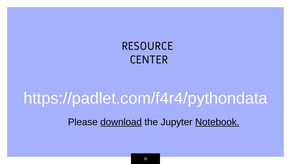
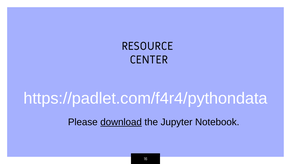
Notebook underline: present -> none (217, 122)
